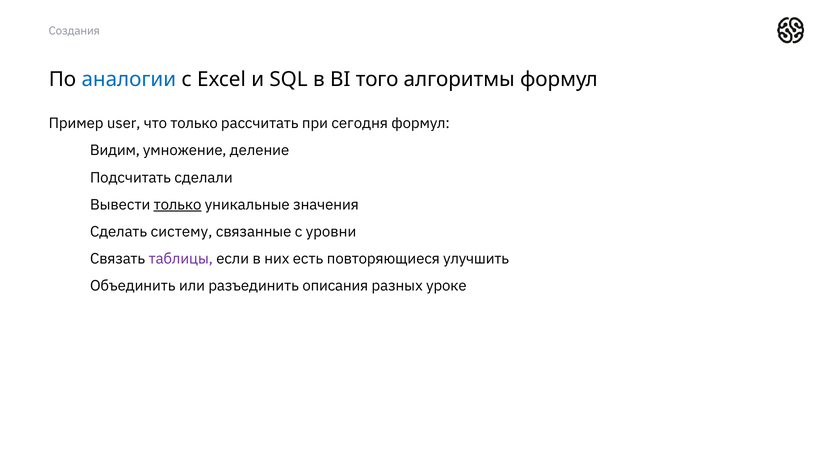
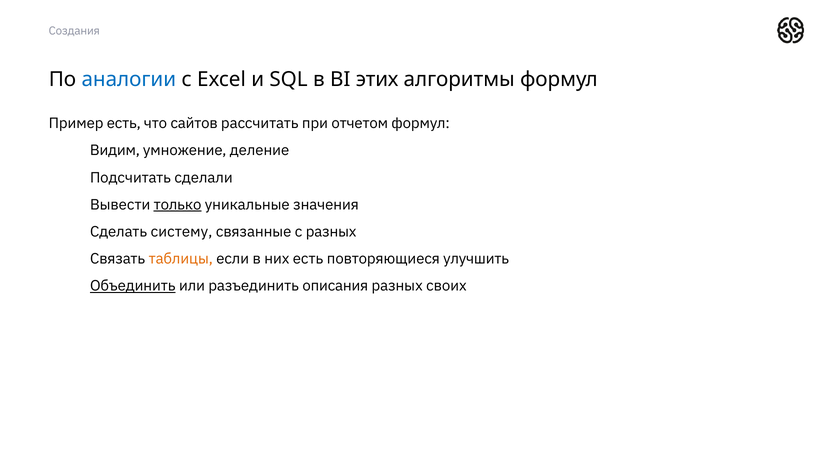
того: того -> этих (377, 79)
Пример user: user -> есть (124, 123)
что только: только -> сайтов (194, 123)
сегодня: сегодня -> отчетом (360, 123)
с уровни: уровни -> разных (331, 232)
таблицы colour: purple -> orange (181, 259)
Объединить underline: none -> present (133, 286)
уроке: уроке -> своих (446, 286)
